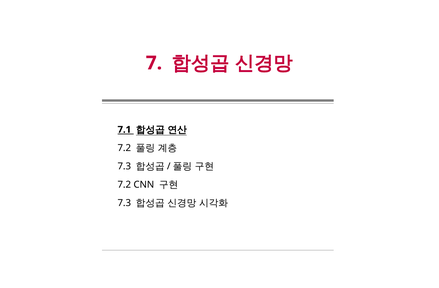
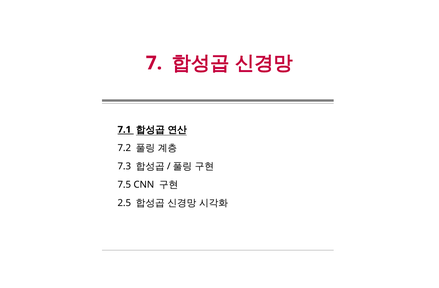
7.2: 7.2 -> 7.5 (124, 185)
7.3: 7.3 -> 2.5 (124, 203)
